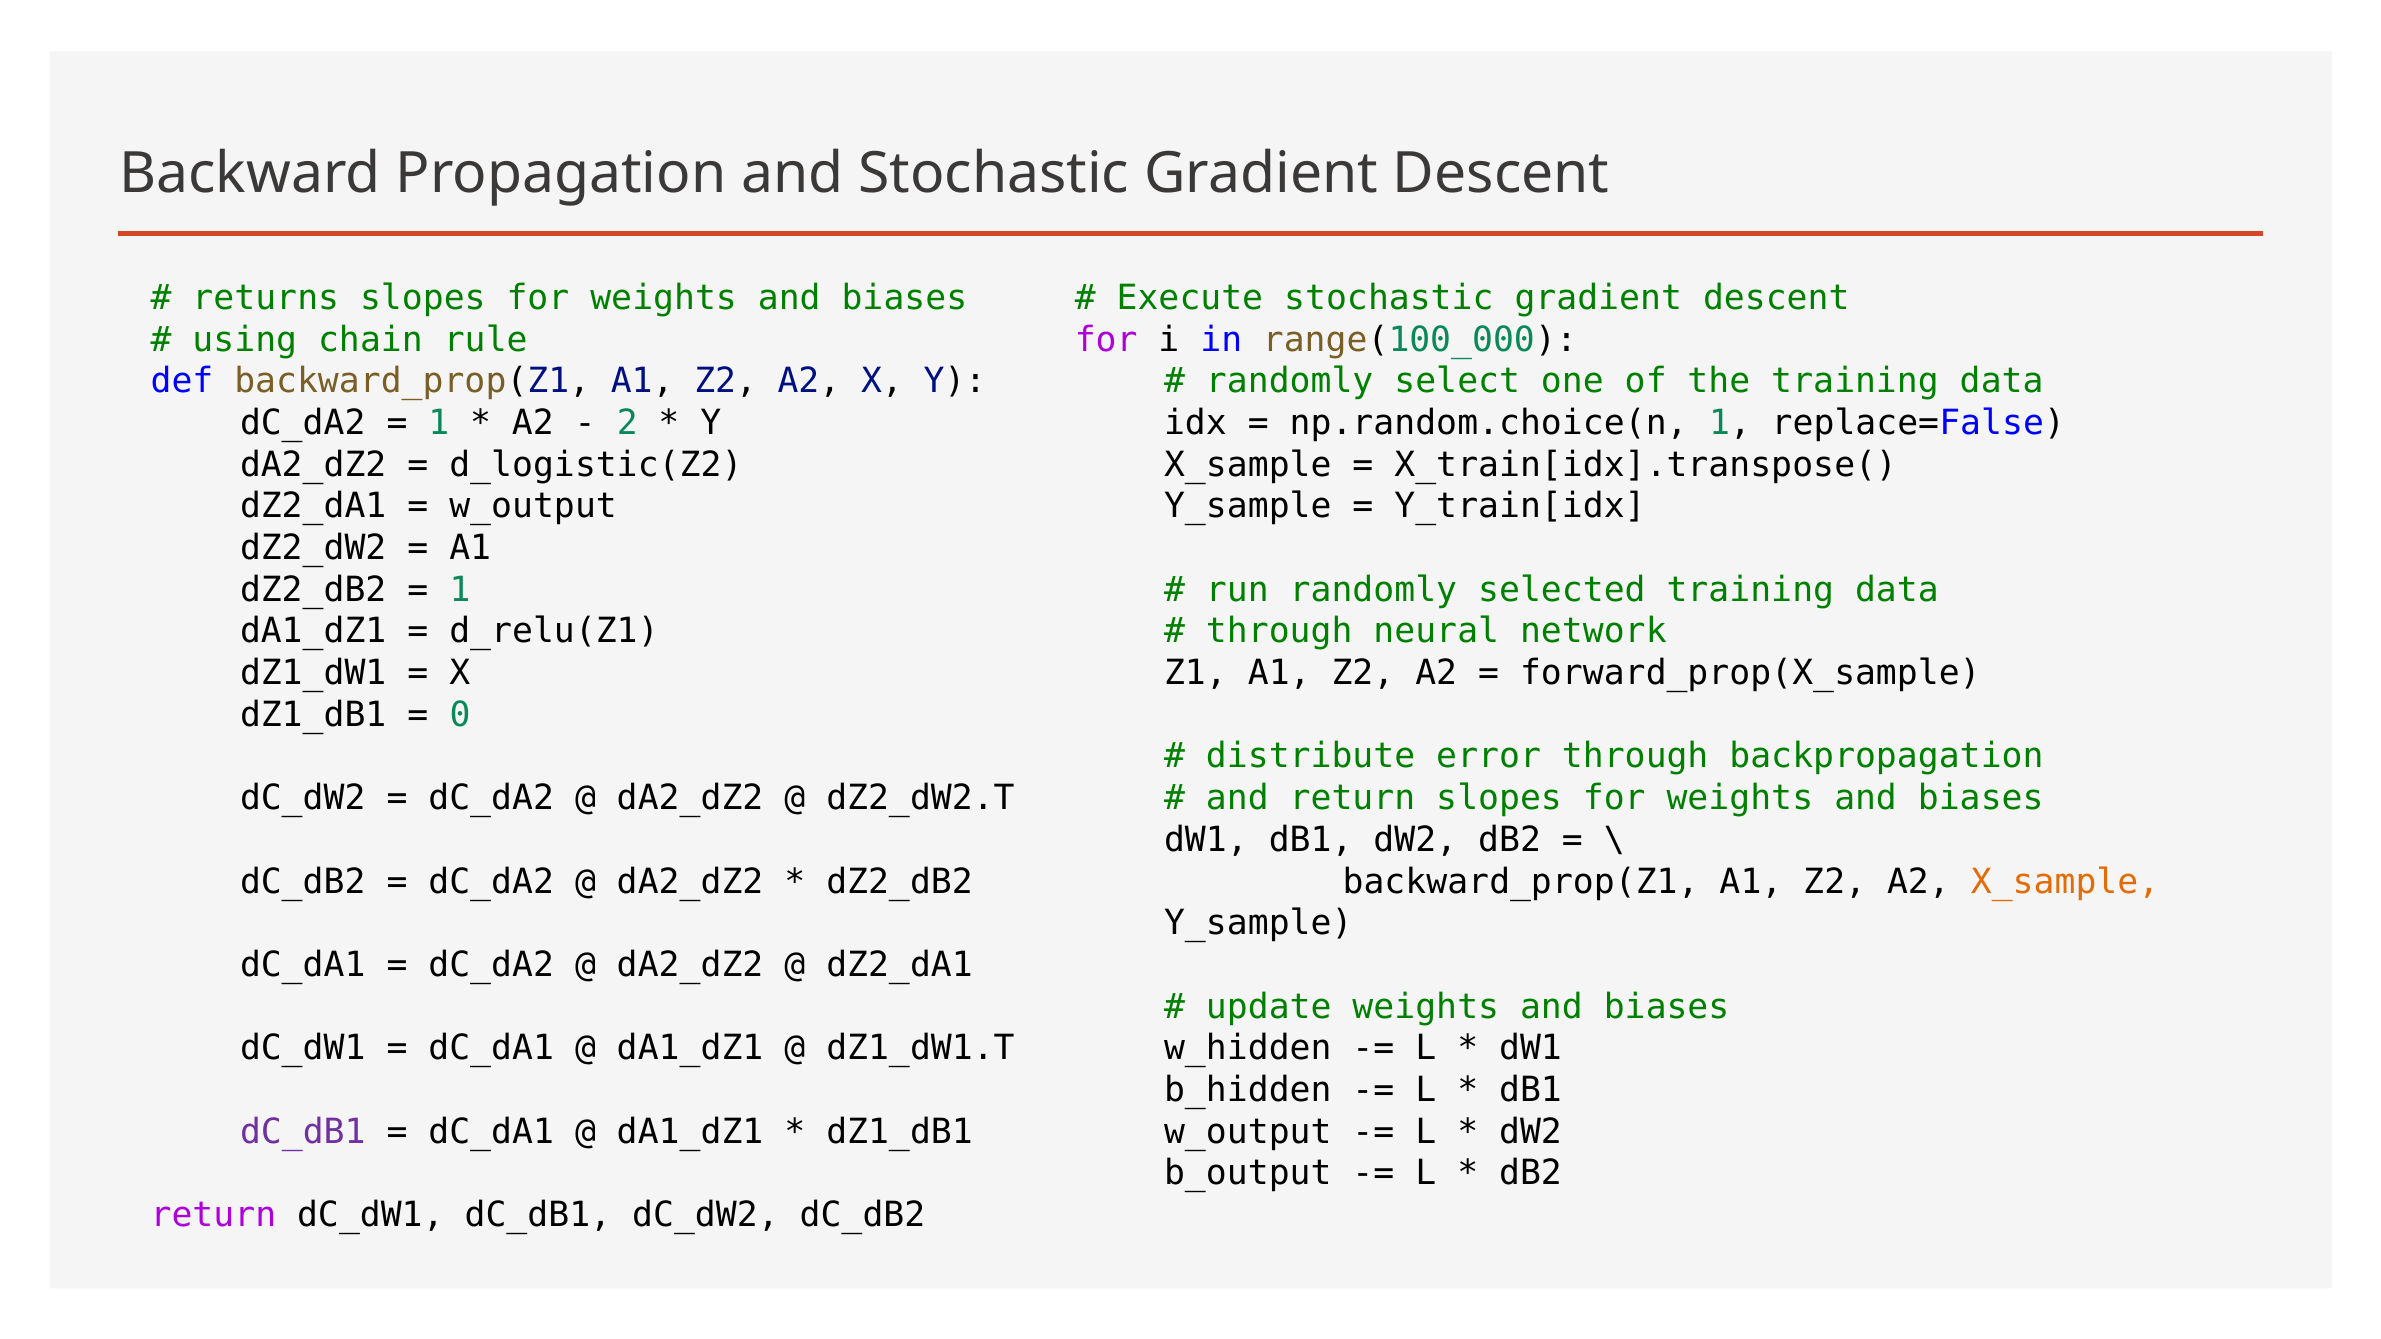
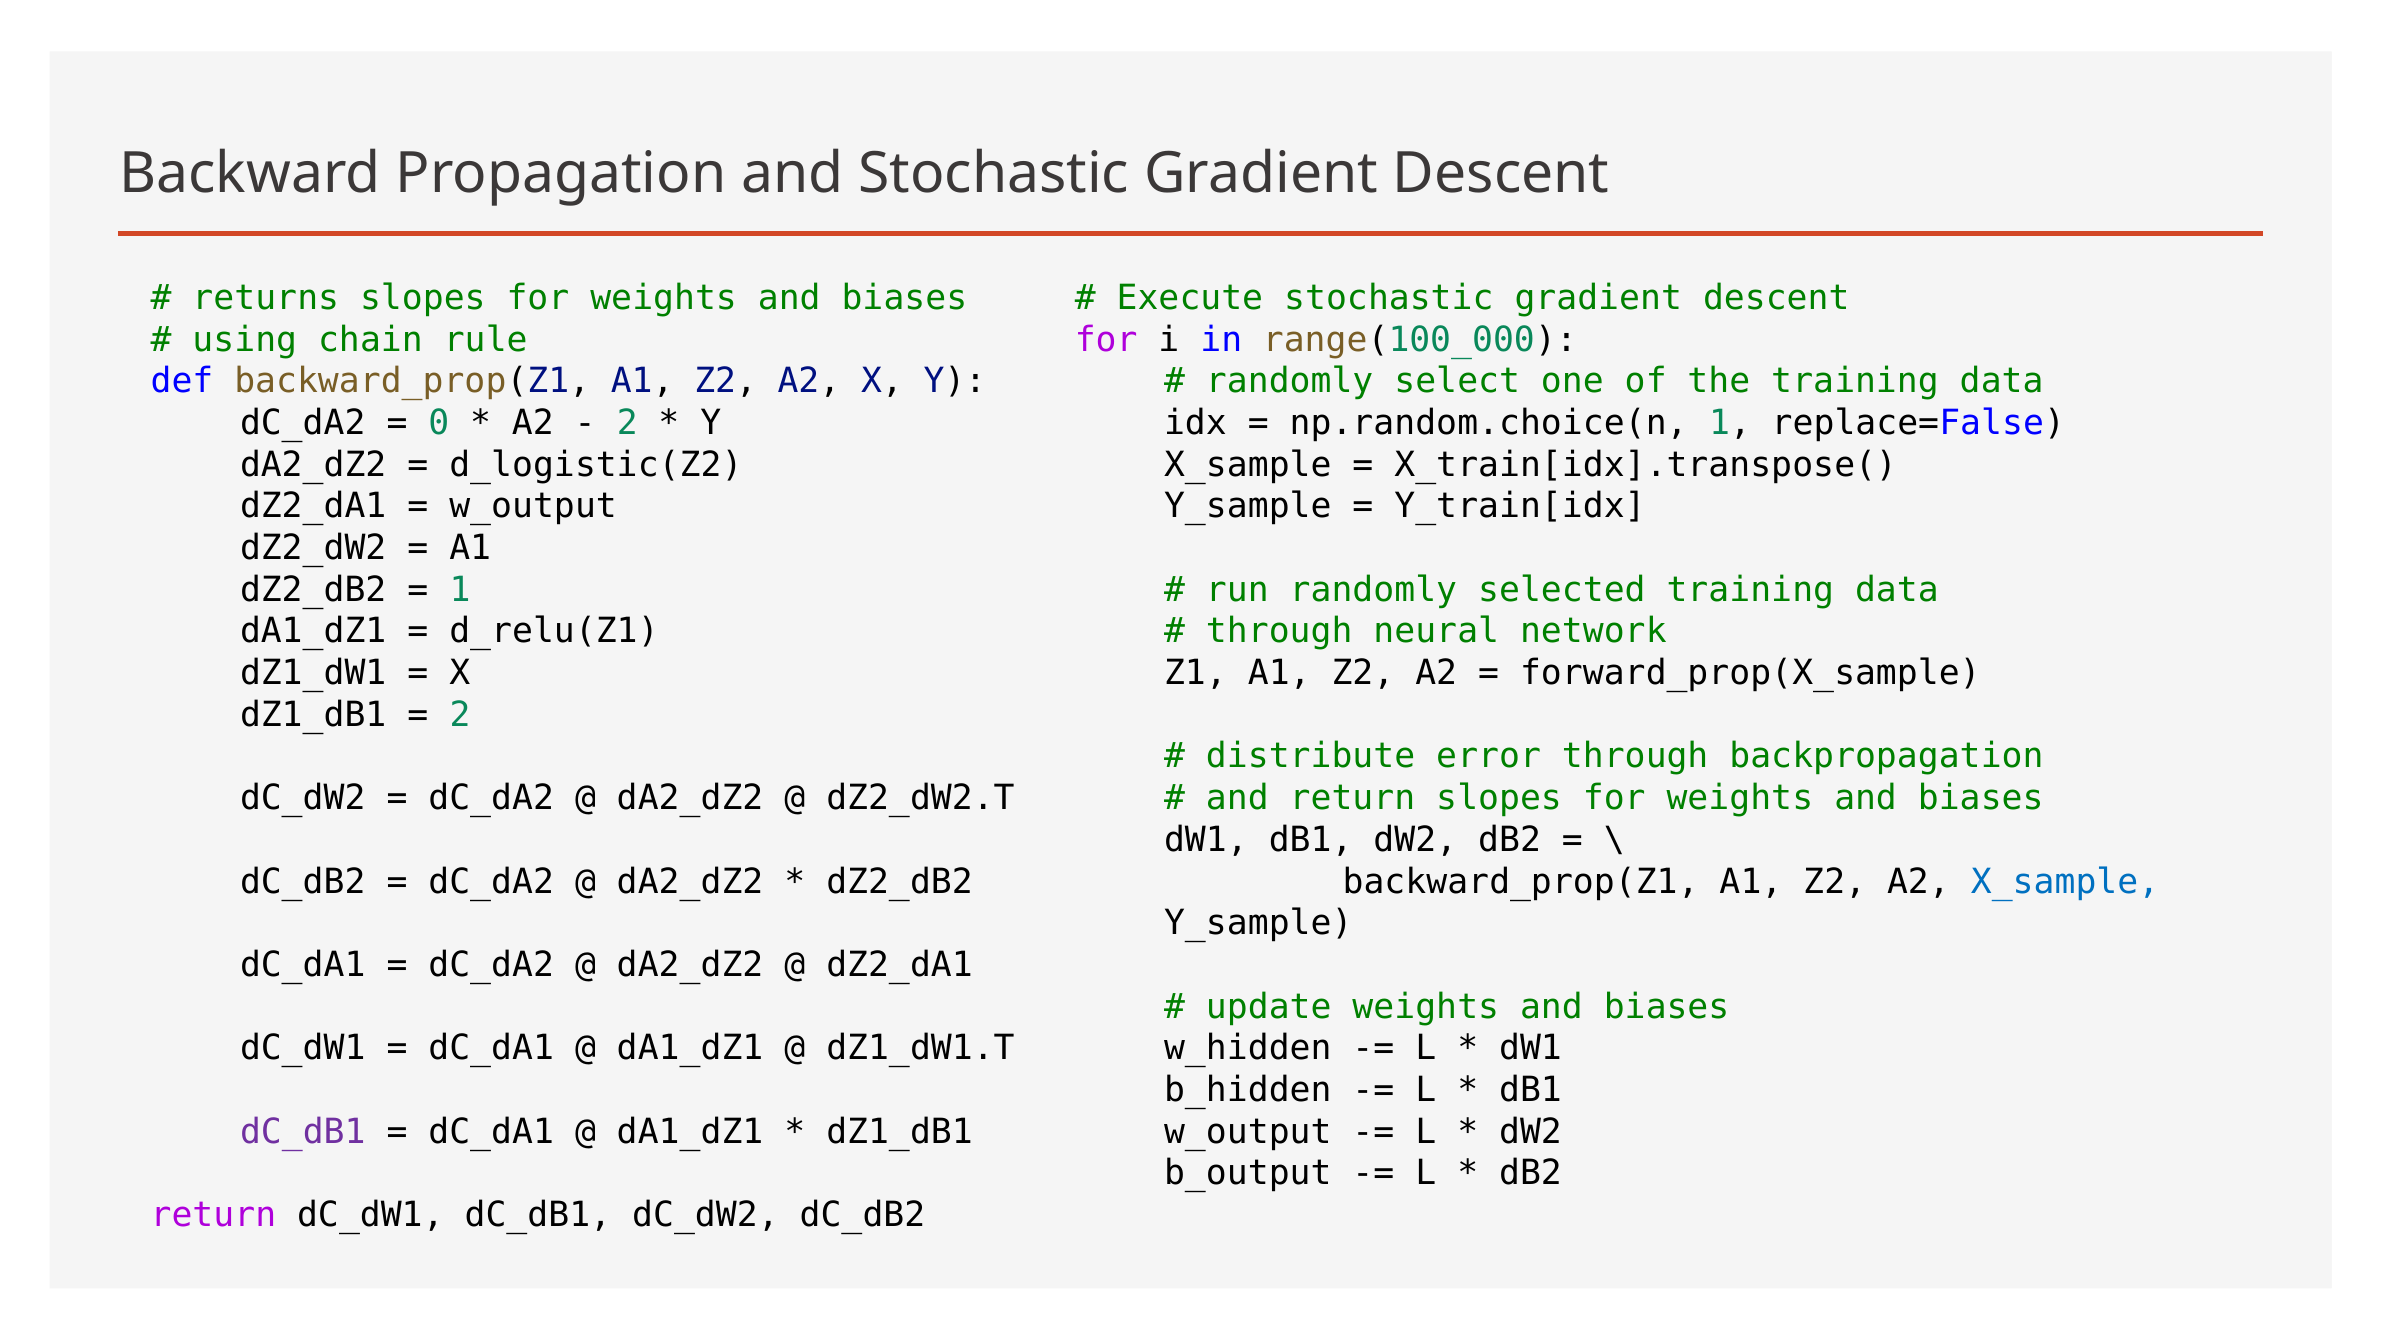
1: 1 -> 0 (439, 423)
0: 0 -> 2 (460, 715)
X_sample colour: orange -> blue (2065, 882)
